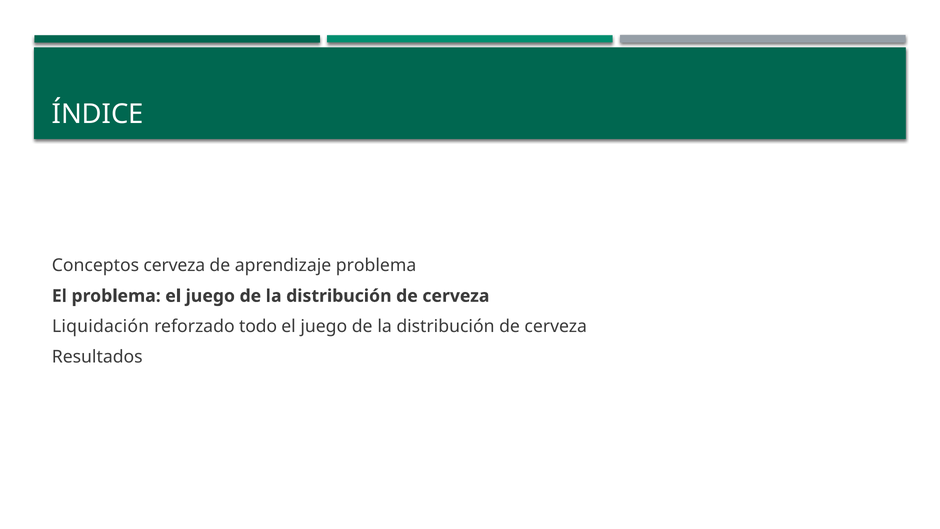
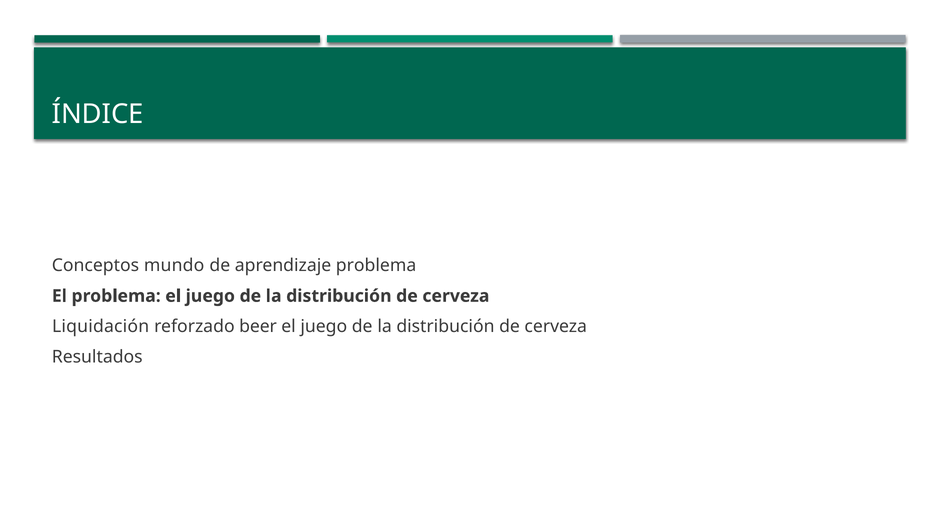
Conceptos cerveza: cerveza -> mundo (174, 265)
todo: todo -> beer (258, 326)
